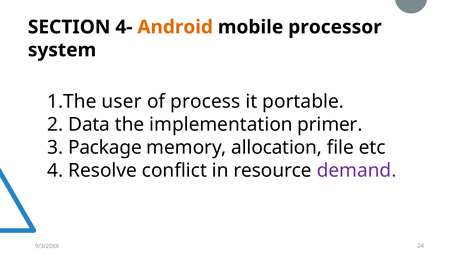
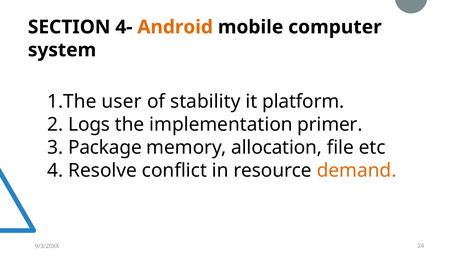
processor: processor -> computer (335, 27)
process: process -> stability (205, 102)
portable: portable -> platform (303, 102)
Data: Data -> Logs (89, 125)
demand colour: purple -> orange (357, 171)
